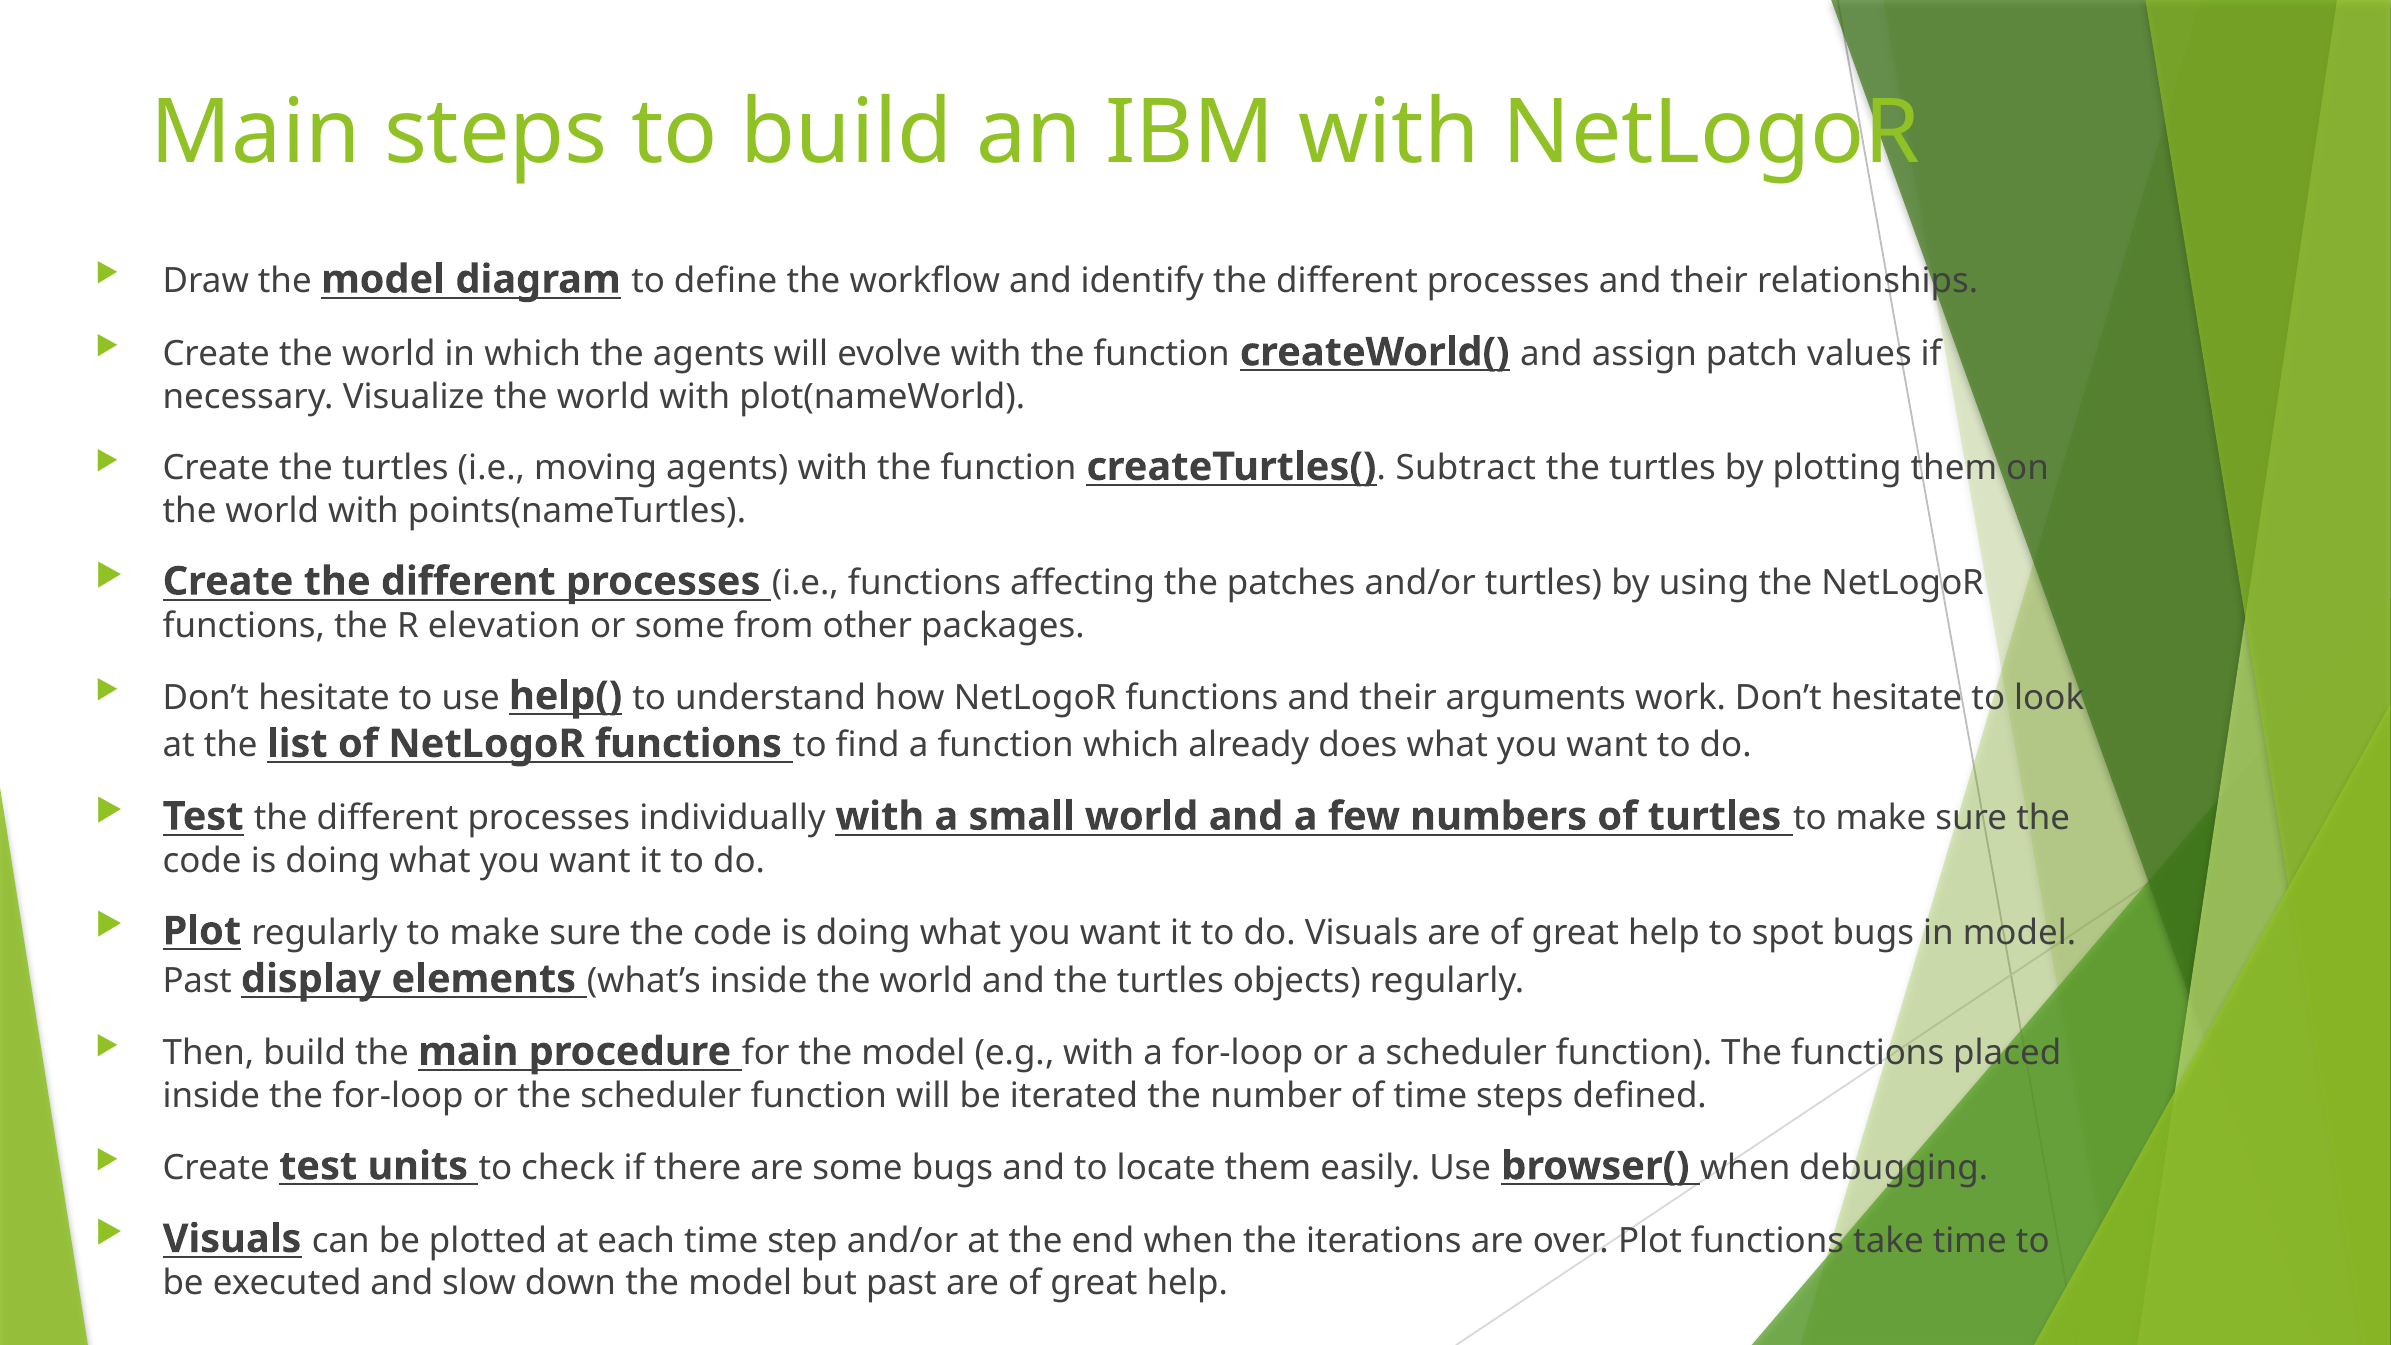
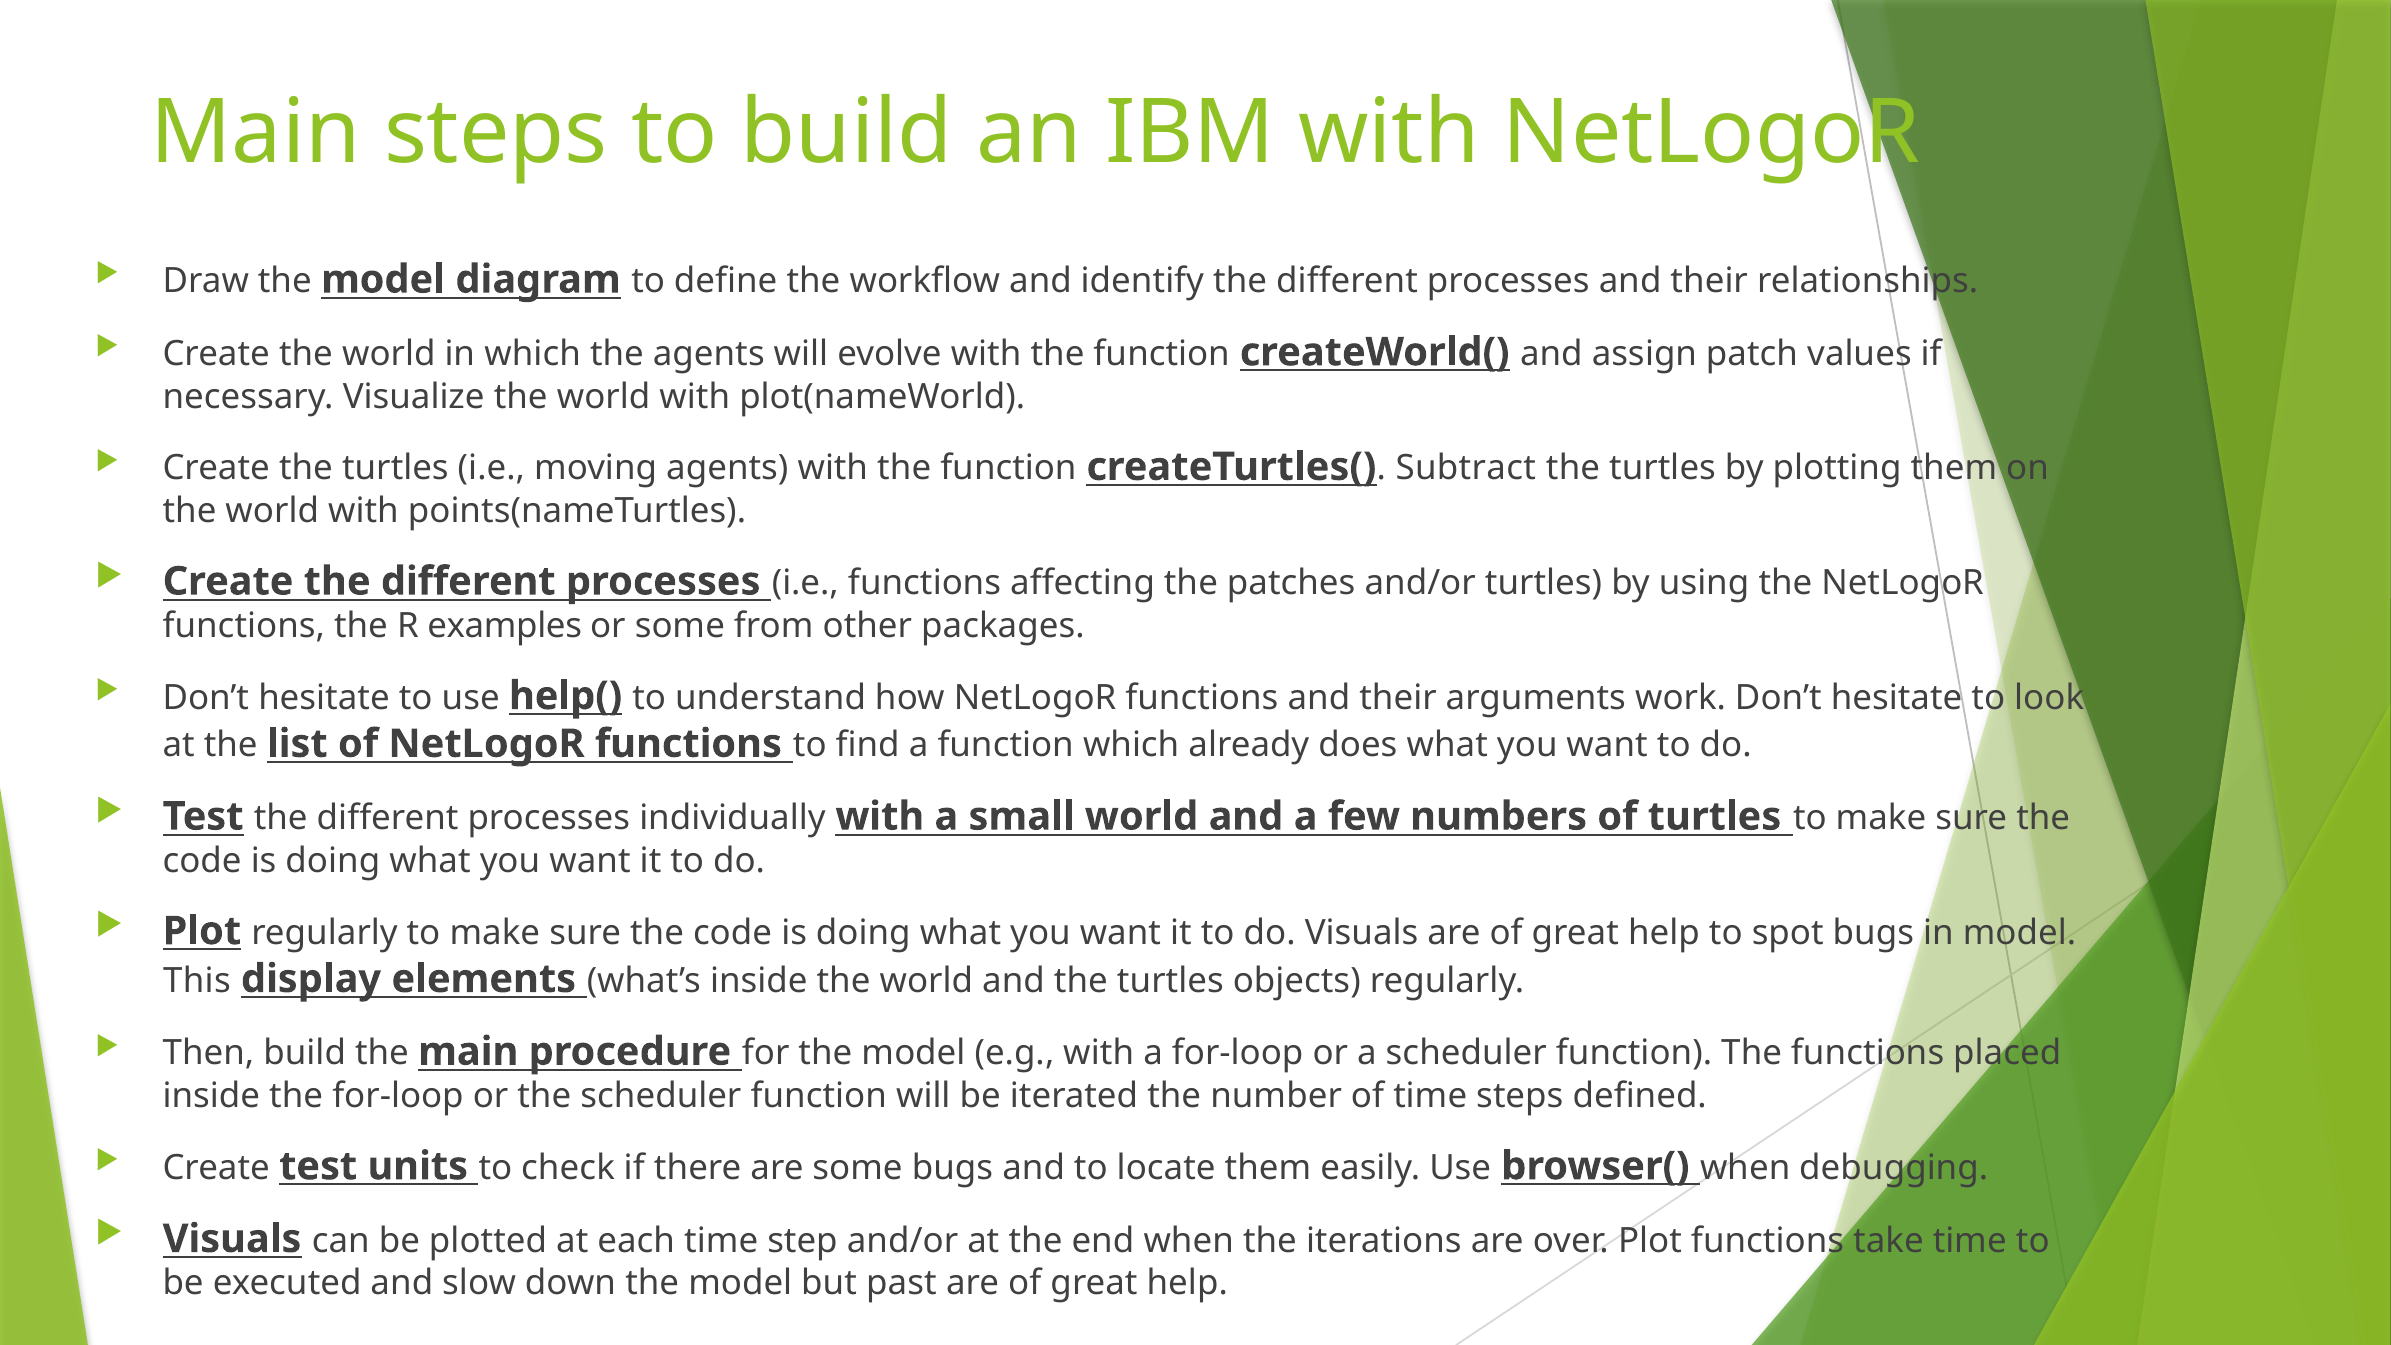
elevation: elevation -> examples (505, 626)
Past: Past -> This (197, 980)
